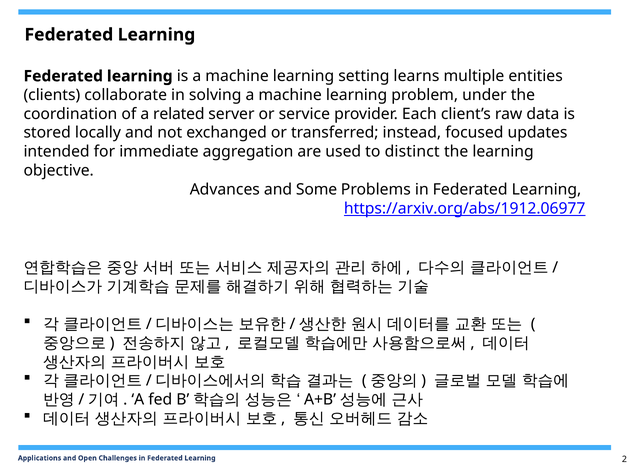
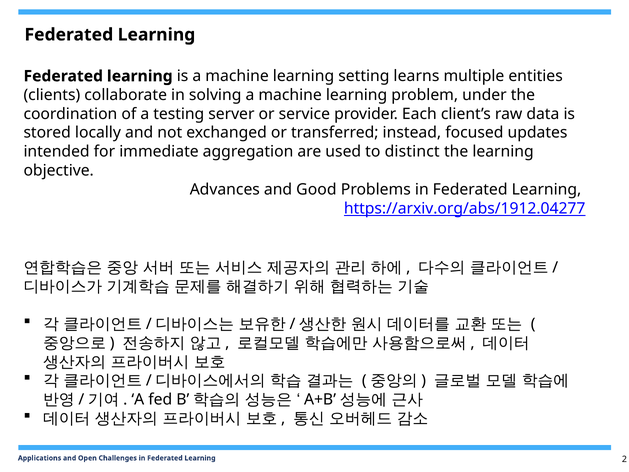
related: related -> testing (179, 114)
Some: Some -> Good (316, 189)
https://arxiv.org/abs/1912.06977: https://arxiv.org/abs/1912.06977 -> https://arxiv.org/abs/1912.04277 (465, 208)
